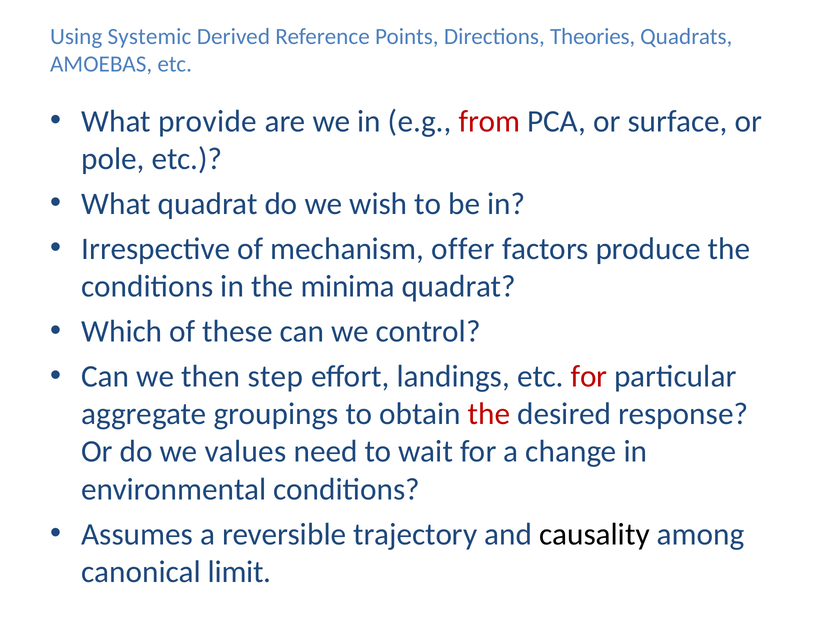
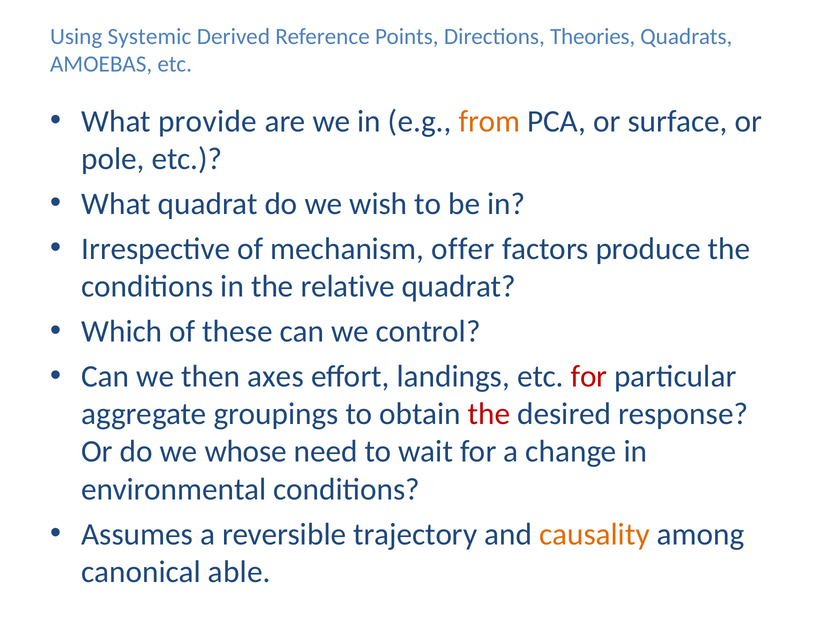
from colour: red -> orange (490, 121)
minima: minima -> relative (348, 286)
step: step -> axes (275, 376)
values: values -> whose (246, 451)
causality colour: black -> orange (594, 534)
limit: limit -> able (239, 571)
